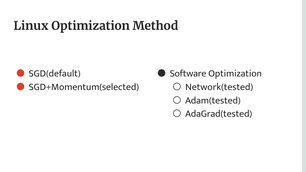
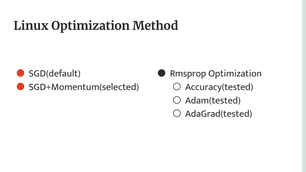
Software: Software -> Rmsprop (188, 73)
Network(tested: Network(tested -> Accuracy(tested (219, 87)
